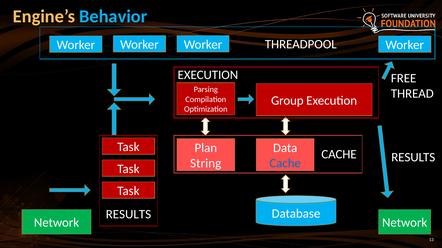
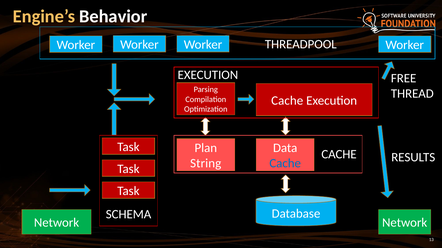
Behavior colour: light blue -> white (113, 16)
Group: Group -> Cache (287, 101)
RESULTS: RESULTS -> SCHEMA (128, 215)
